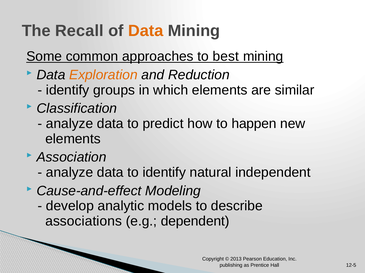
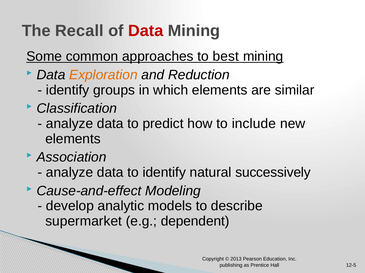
Data colour: orange -> red (146, 31)
happen: happen -> include (254, 124)
independent: independent -> successively (273, 173)
associations: associations -> supermarket (84, 222)
